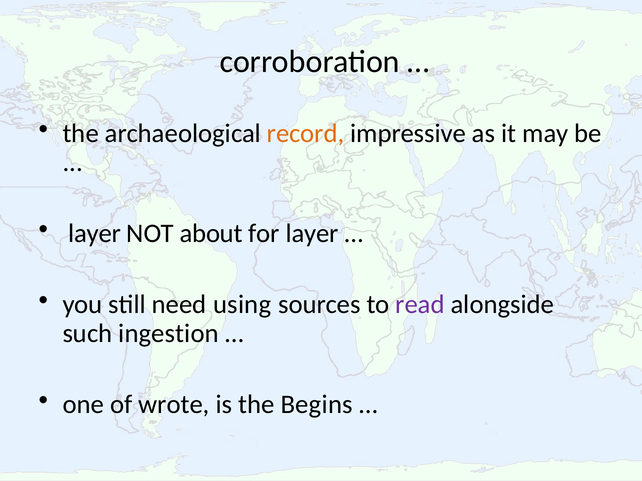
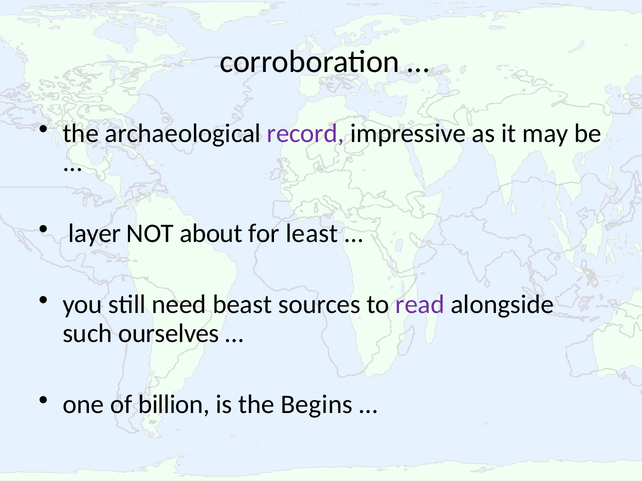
record colour: orange -> purple (306, 133)
for layer: layer -> least (312, 234)
using: using -> beast (242, 305)
ingestion: ingestion -> ourselves (169, 334)
wrote: wrote -> billion (174, 405)
